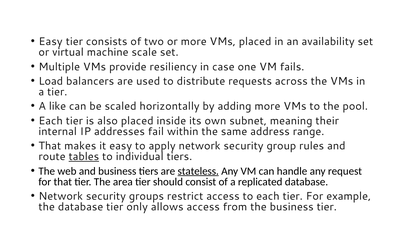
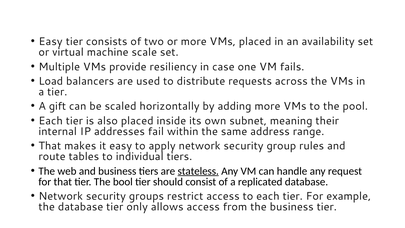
like: like -> gift (57, 106)
tables underline: present -> none (84, 156)
area: area -> bool (123, 182)
